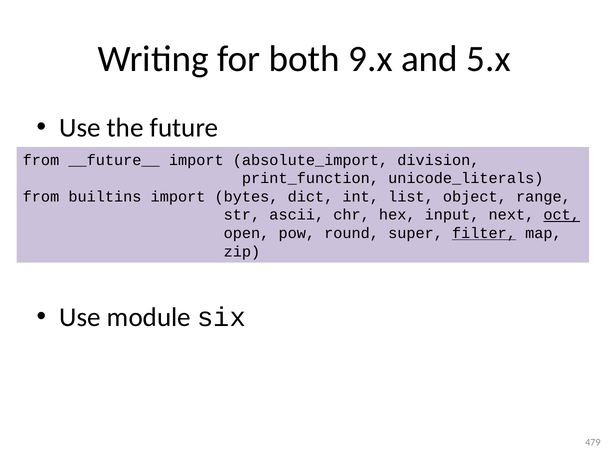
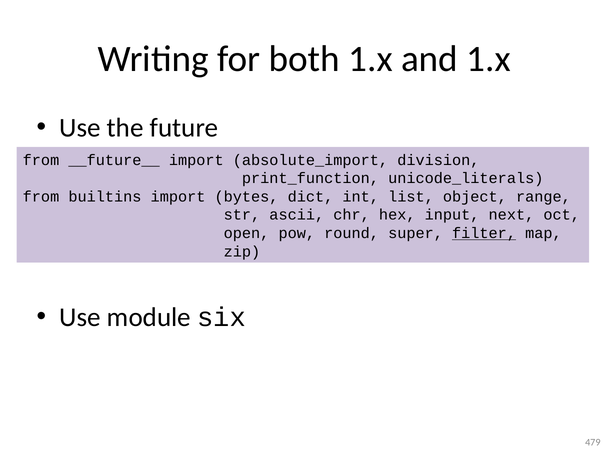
both 9.x: 9.x -> 1.x (370, 59)
and 5.x: 5.x -> 1.x (489, 59)
oct underline: present -> none (562, 215)
